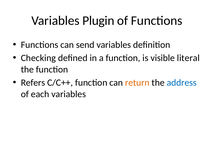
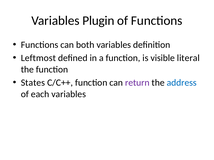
send: send -> both (85, 45)
Checking: Checking -> Leftmost (38, 58)
Refers: Refers -> States (33, 83)
return colour: orange -> purple (137, 83)
